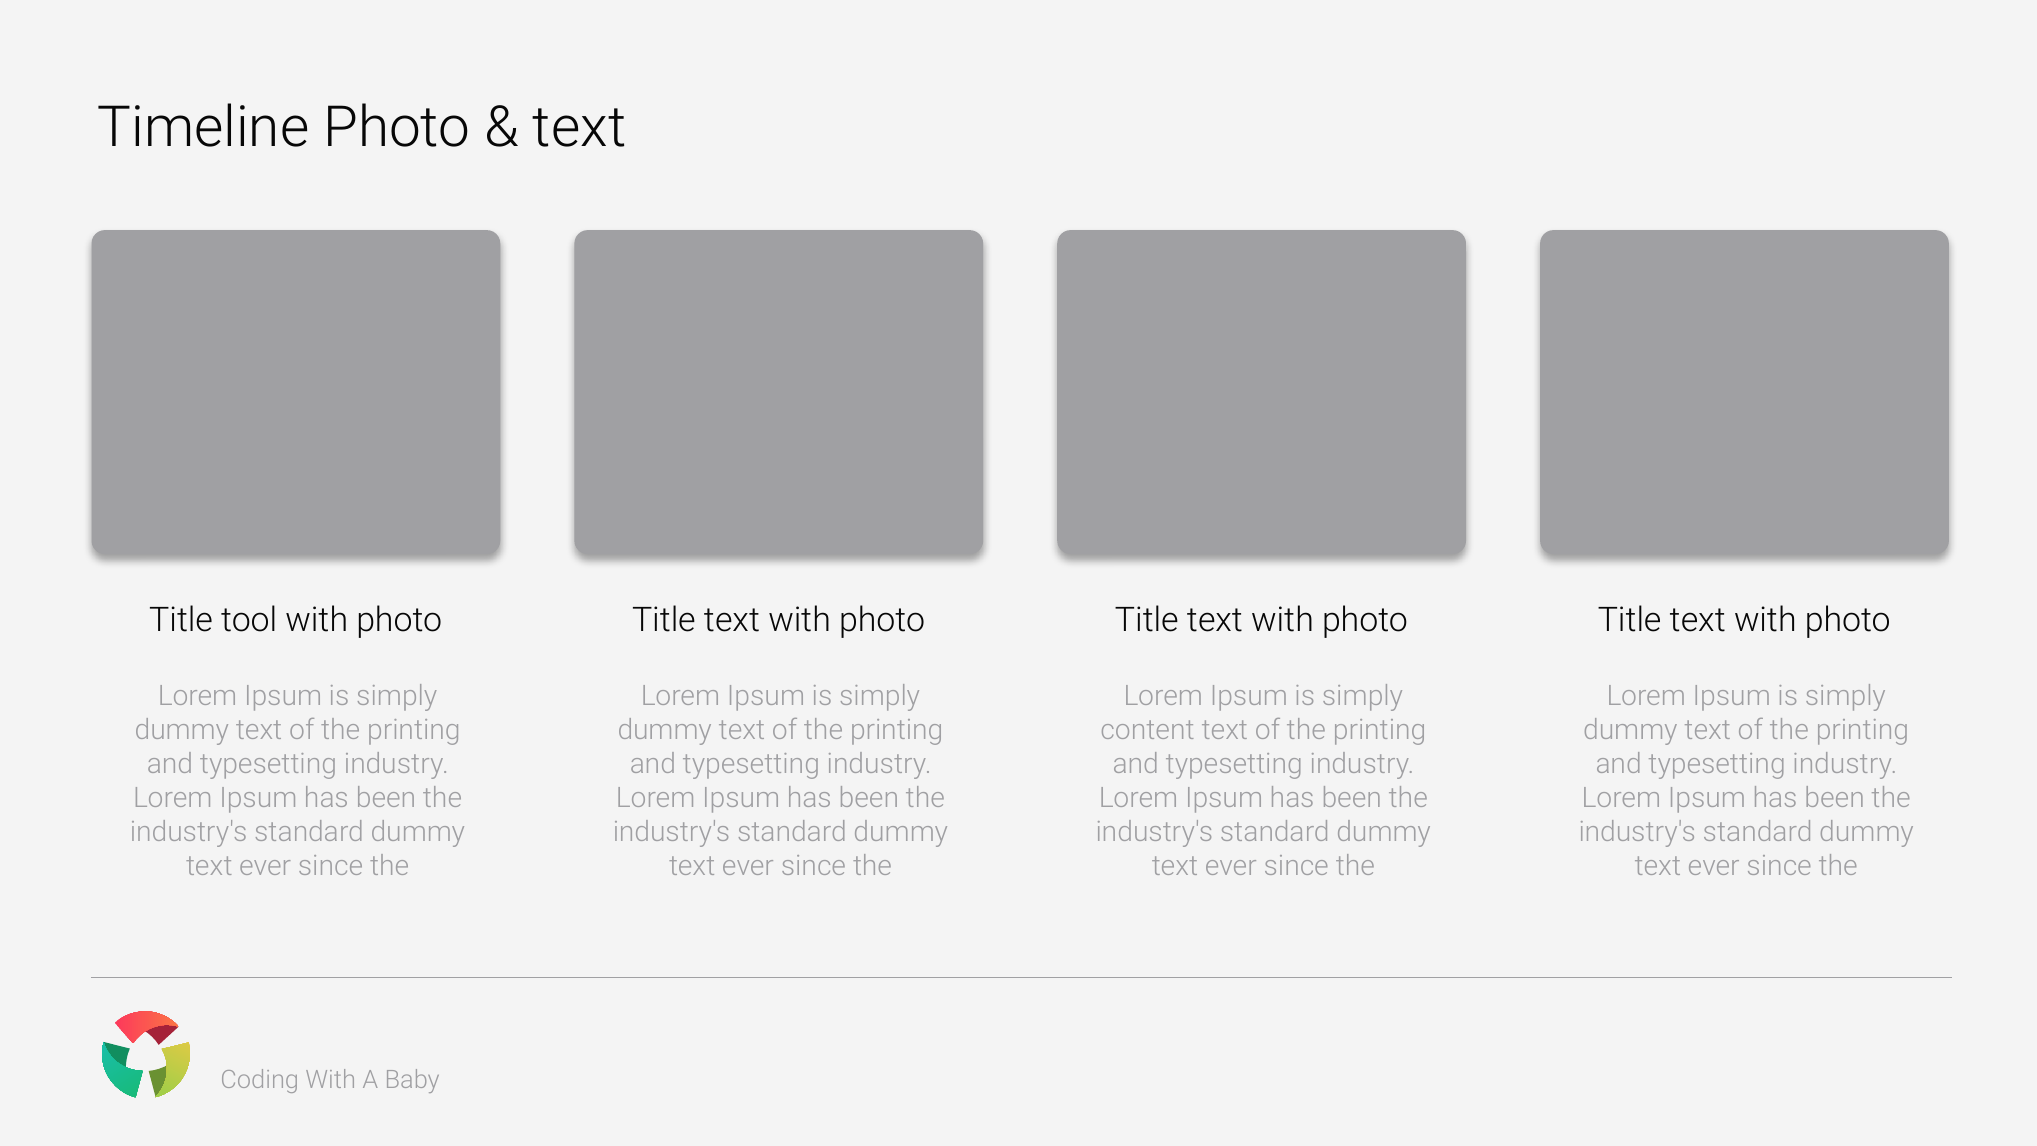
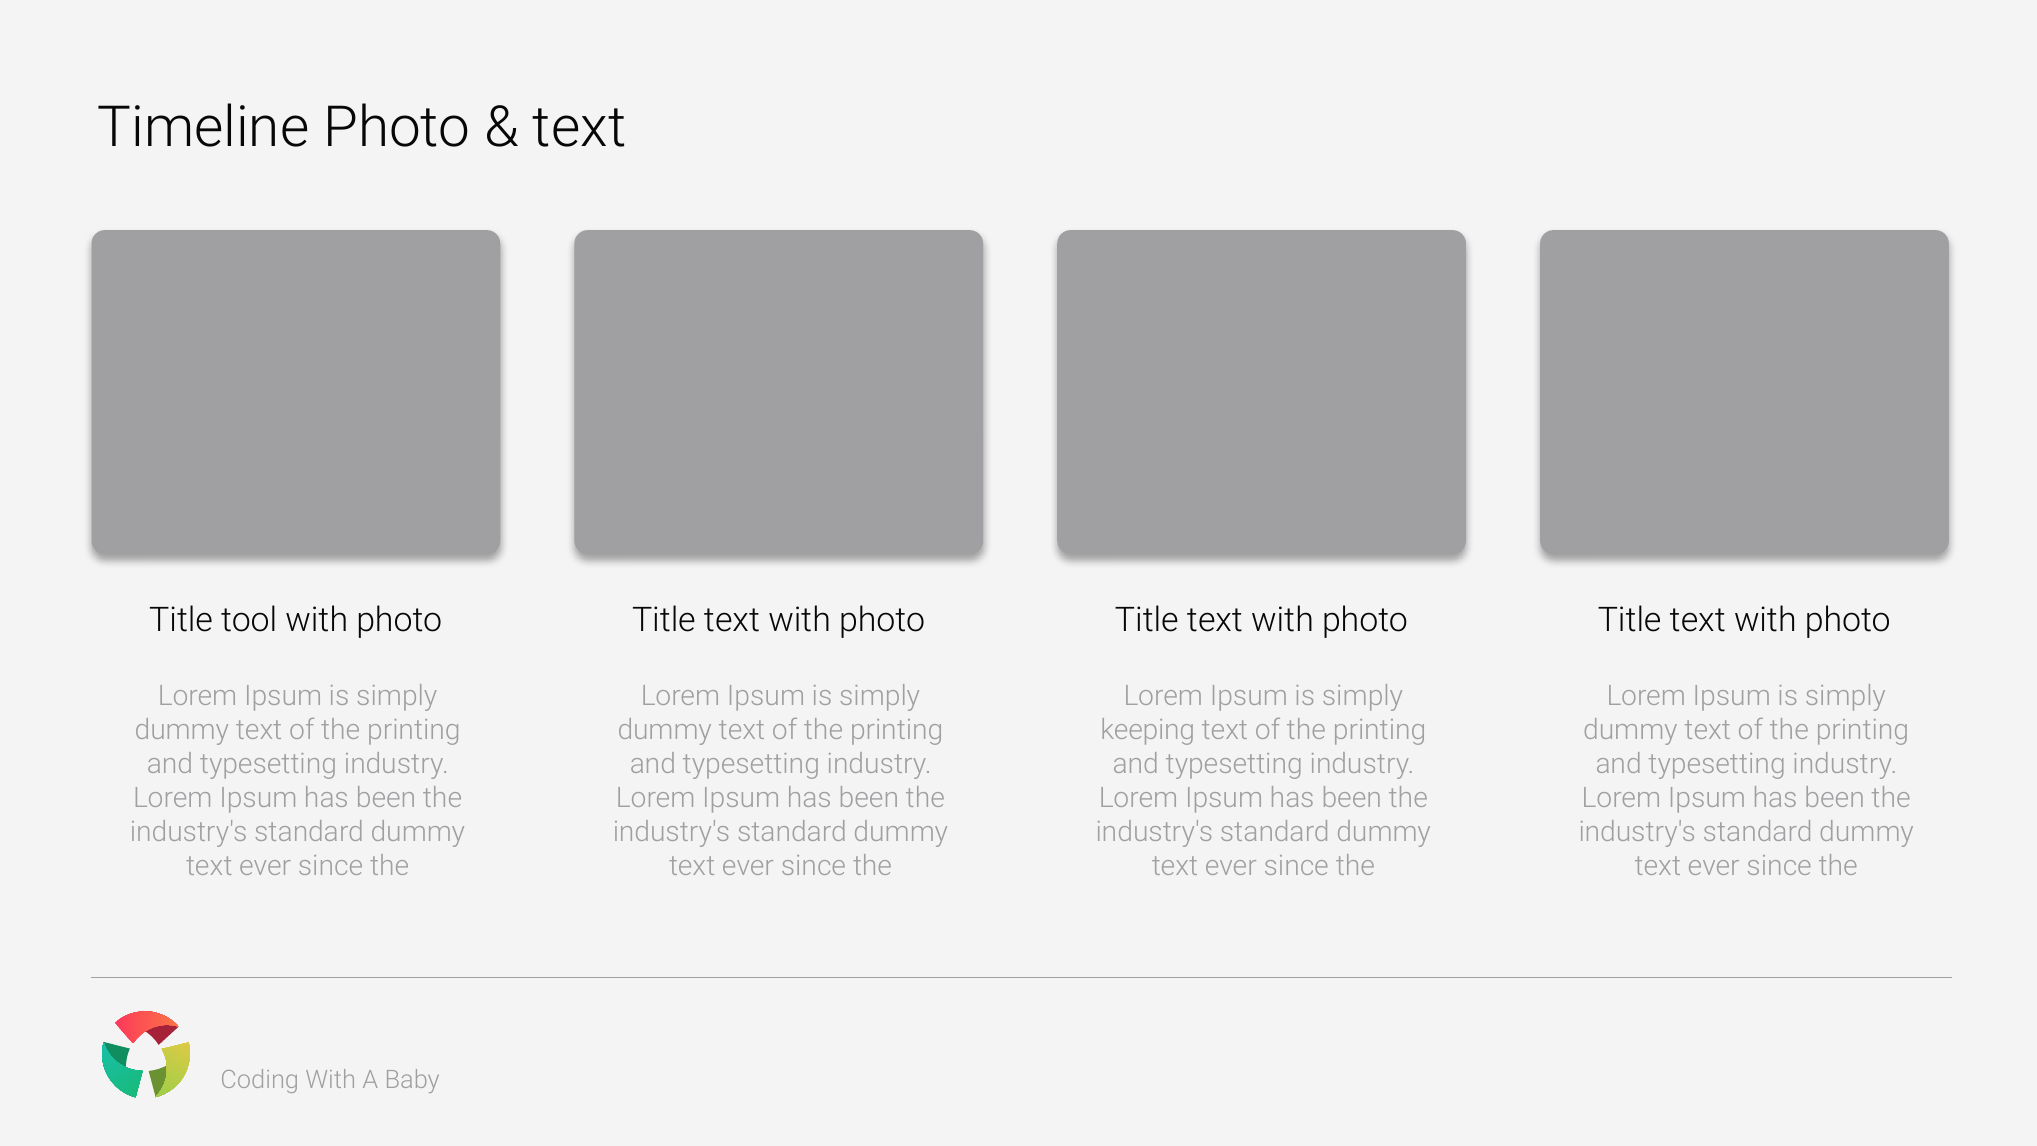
content: content -> keeping (1148, 730)
